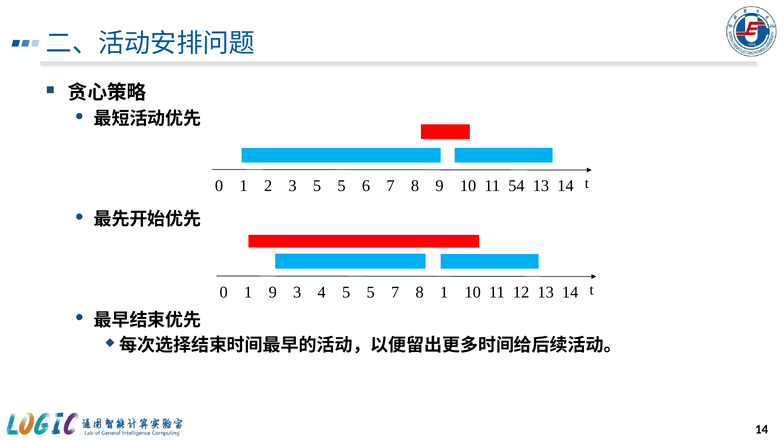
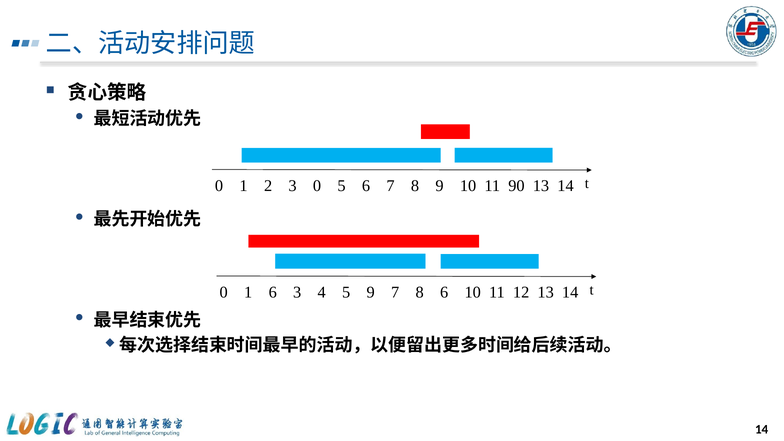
3 5: 5 -> 0 (317, 186)
54: 54 -> 90 (516, 186)
1 9: 9 -> 6 (273, 292)
4 5 5: 5 -> 9 (371, 292)
8 1: 1 -> 6 (444, 292)
